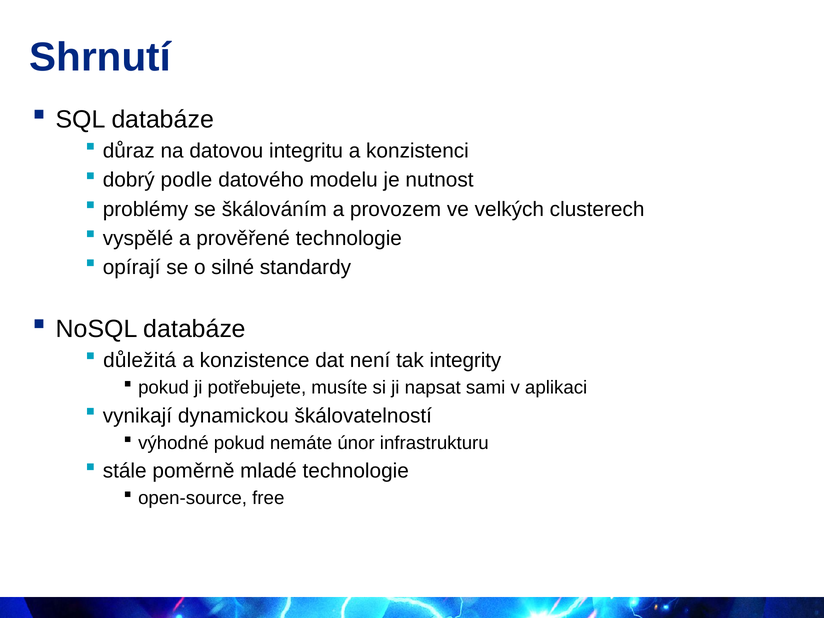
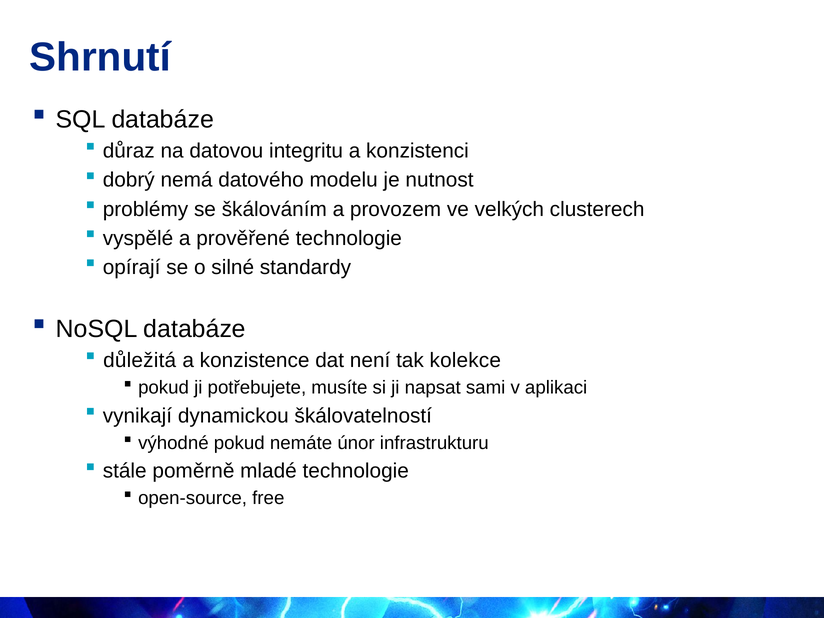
podle: podle -> nemá (187, 180)
integrity: integrity -> kolekce (465, 360)
